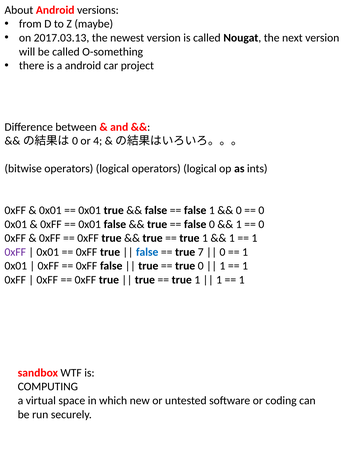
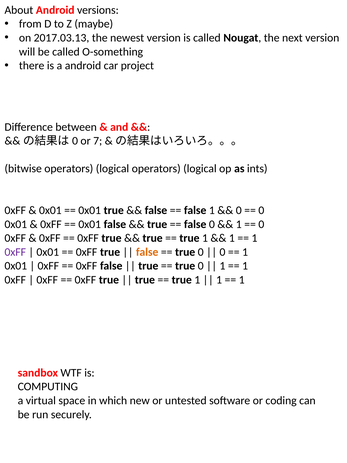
4: 4 -> 7 (98, 141)
false colour: blue -> orange (147, 252)
7: 7 -> 0 (201, 252)
